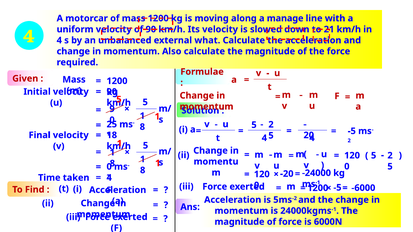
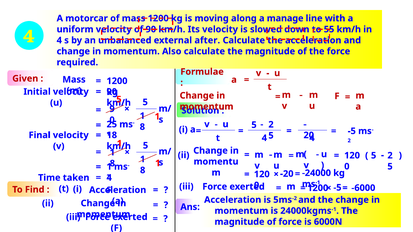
21: 21 -> 55 (329, 29)
what: what -> after (207, 40)
0: 0 -> 1 (109, 167)
